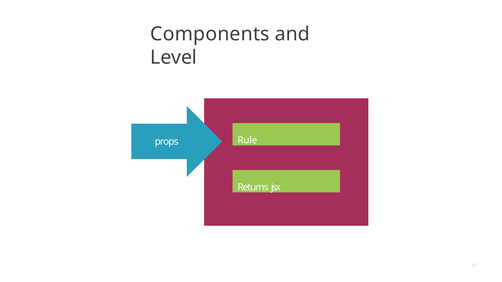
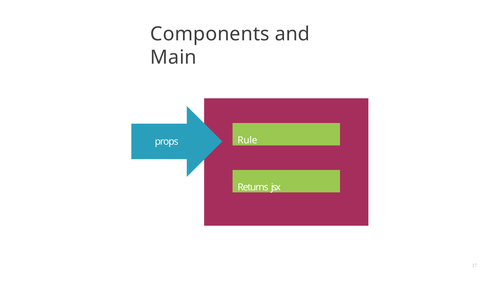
Level: Level -> Main (173, 58)
